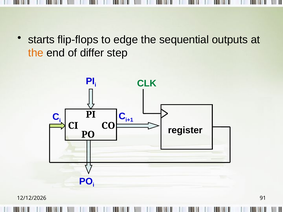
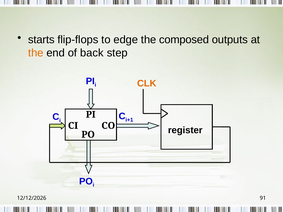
sequential: sequential -> composed (184, 40)
differ: differ -> back (92, 53)
CLK colour: green -> orange (147, 83)
